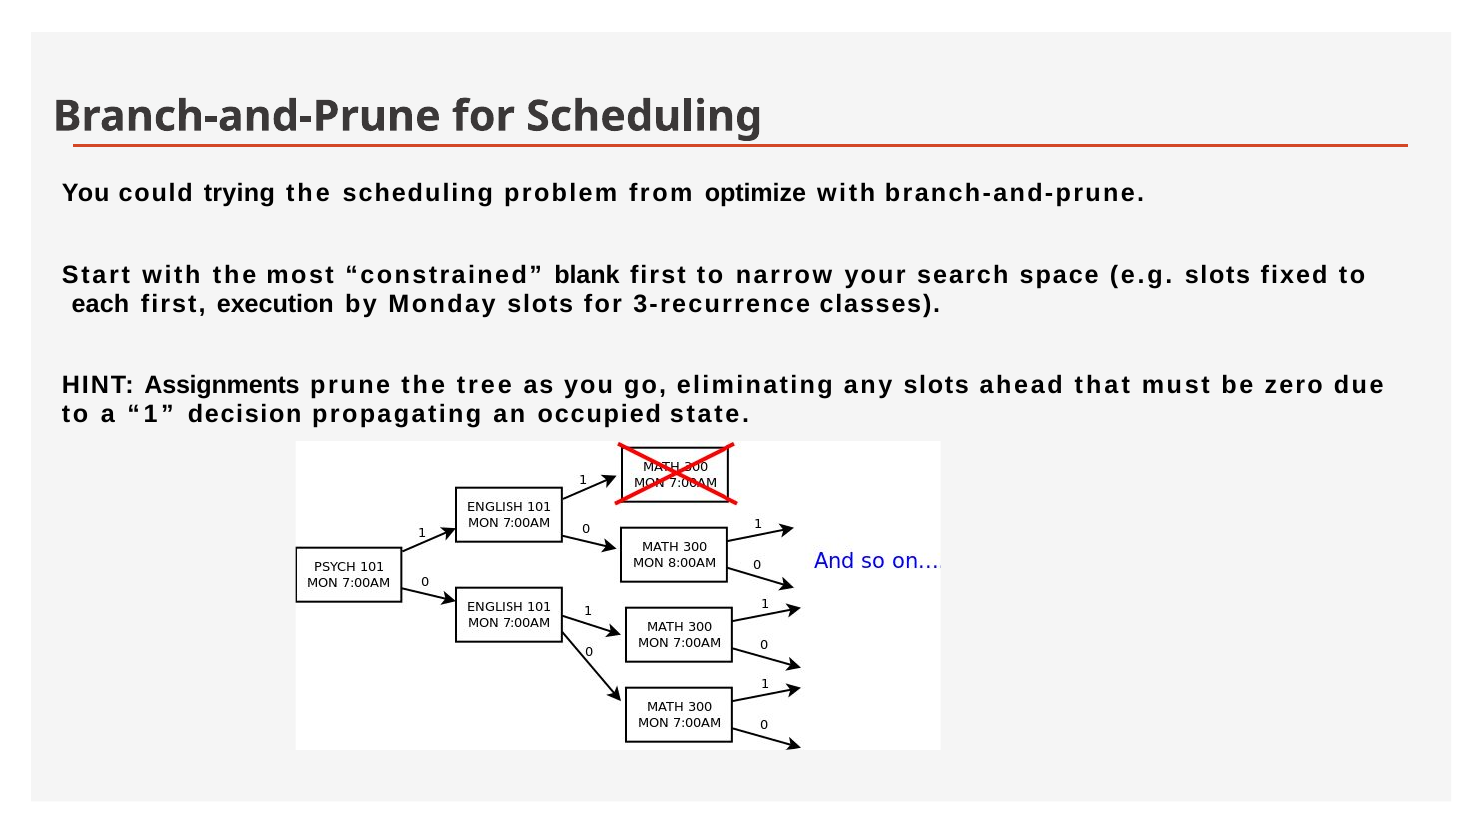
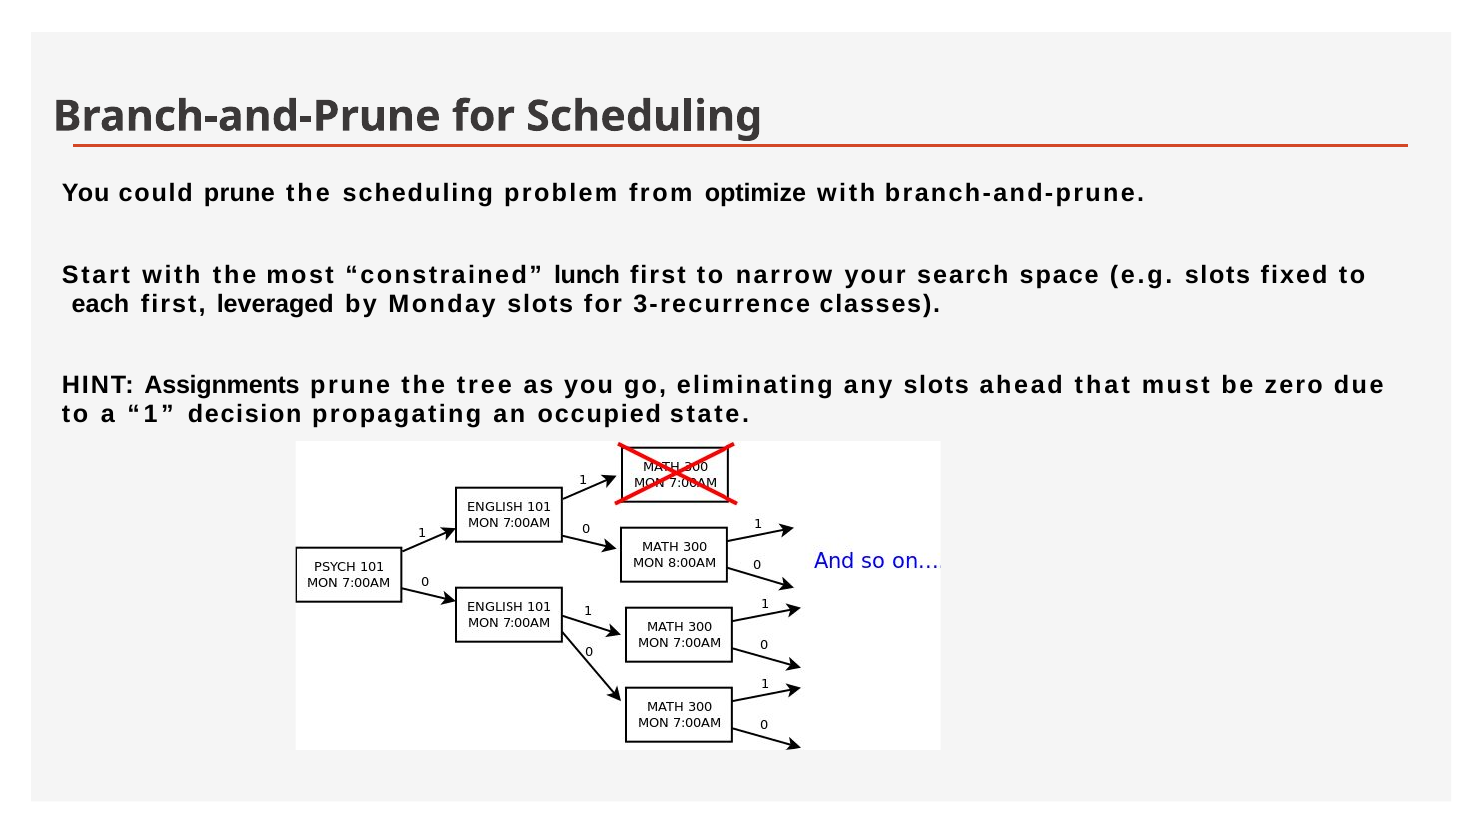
could trying: trying -> prune (239, 193)
blank: blank -> lunch (587, 275)
execution: execution -> leveraged (275, 304)
